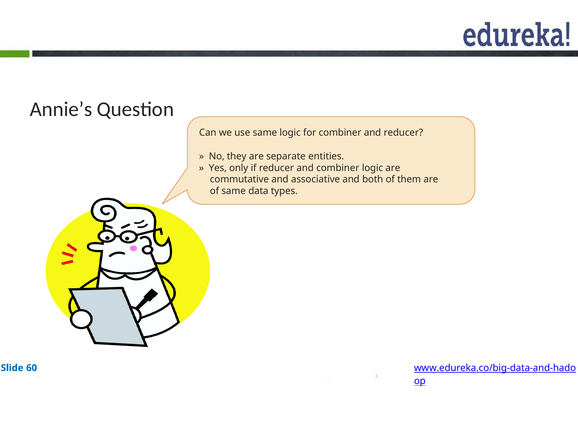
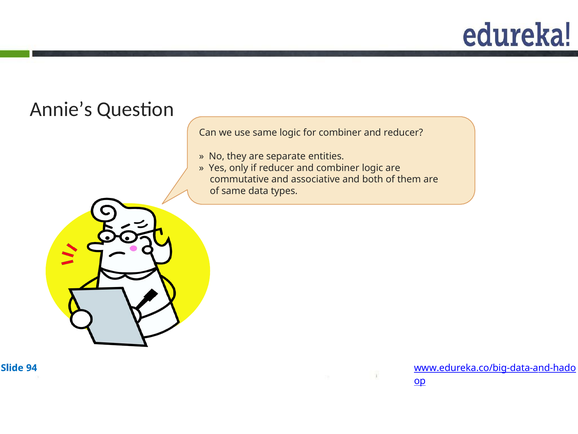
60: 60 -> 94 (32, 367)
